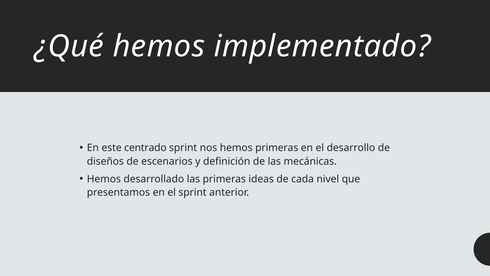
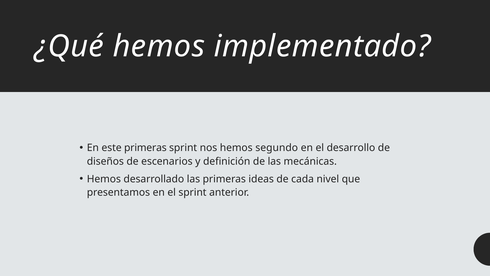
este centrado: centrado -> primeras (145, 148)
hemos primeras: primeras -> segundo (277, 148)
